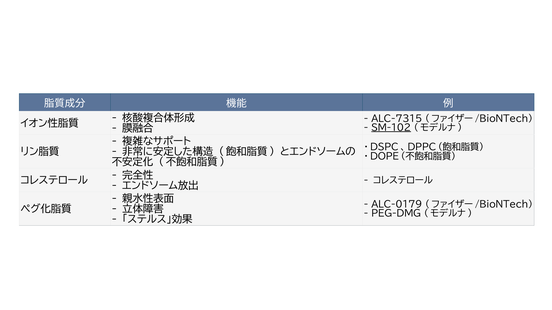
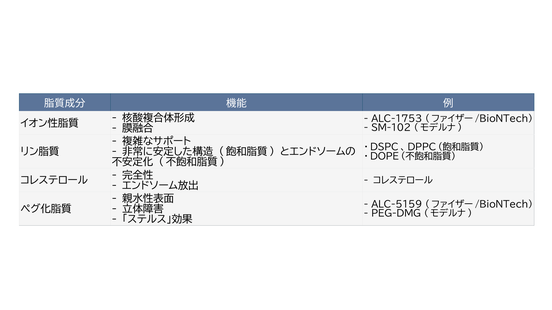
ALC-7315: ALC-7315 -> ALC-1753 (397, 119)
SM-102 underline: present -> none (391, 128)
ALC-0179: ALC-0179 -> ALC-5159 (397, 205)
